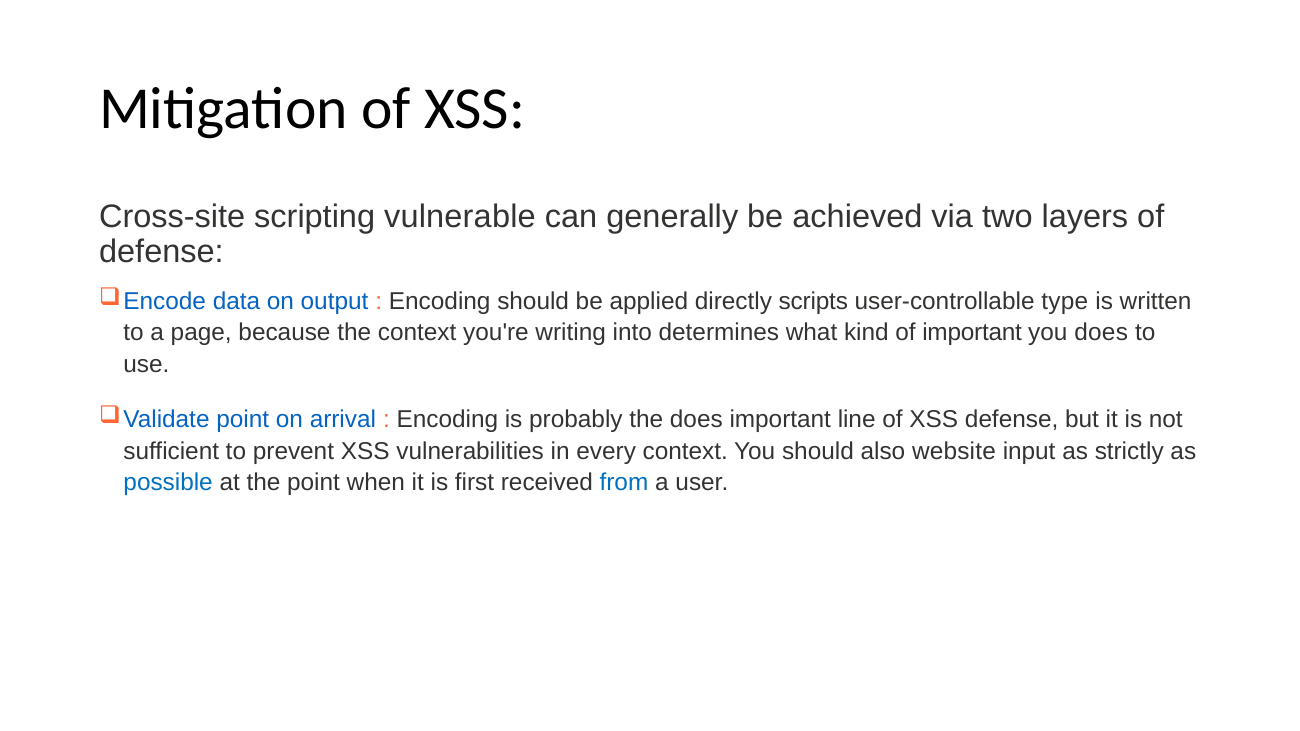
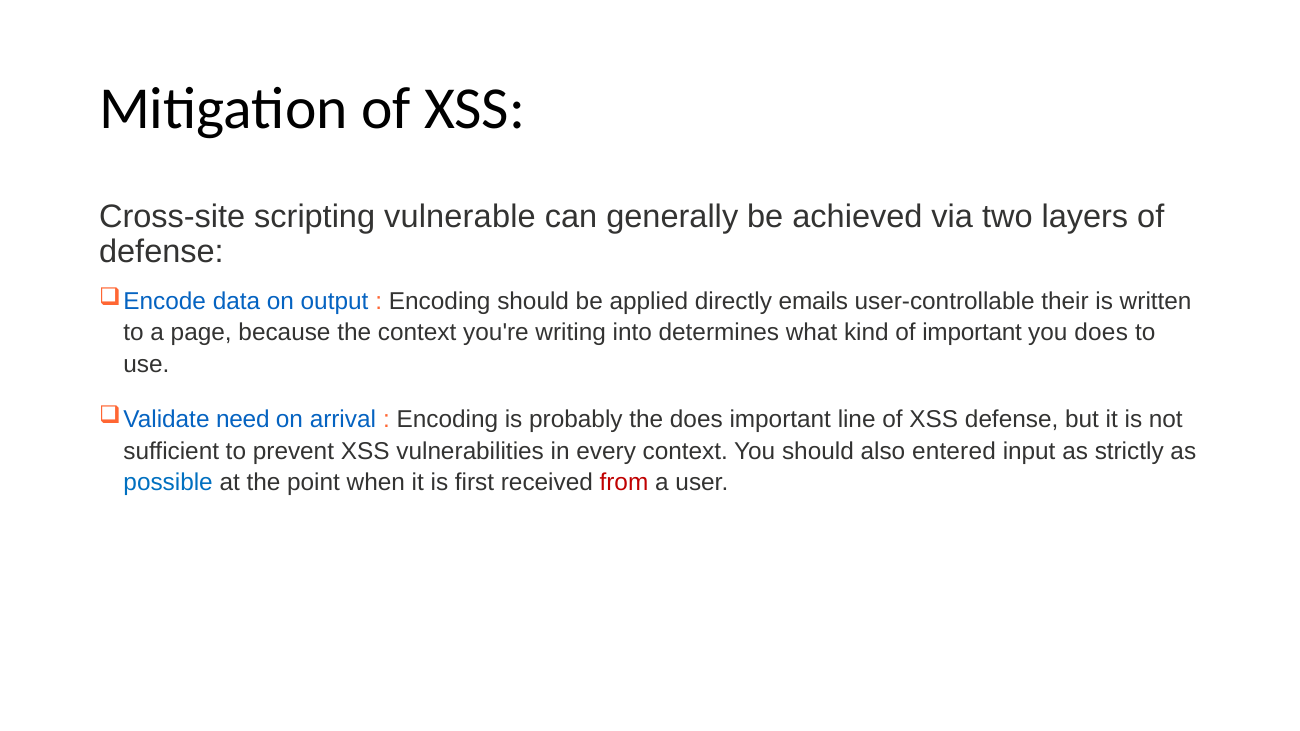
scripts: scripts -> emails (813, 302)
type: type -> their (1065, 302)
point: point -> need (243, 420)
website: website -> entered (954, 451)
from colour: blue -> red (624, 482)
